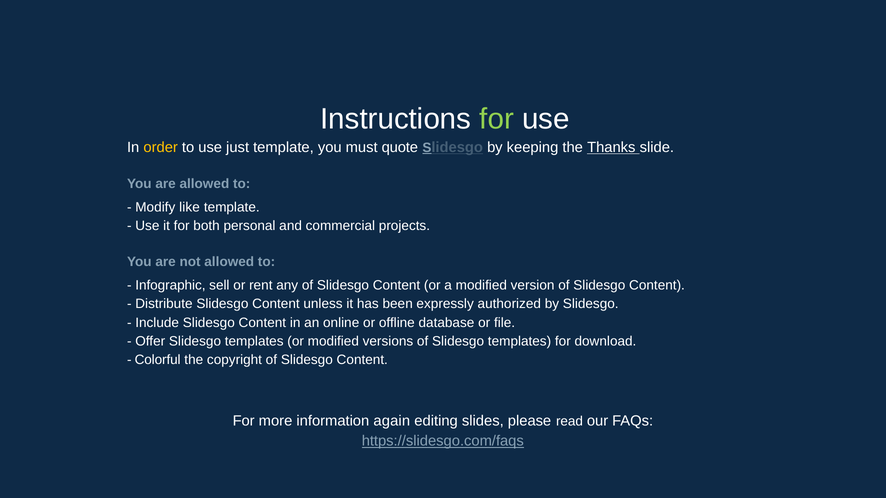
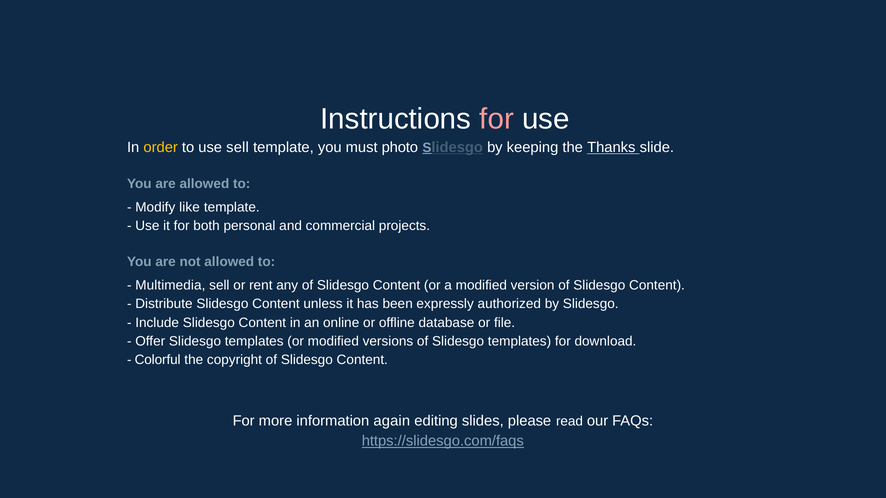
for colour: light green -> pink (497, 119)
use just: just -> sell (238, 147)
quote: quote -> photo (400, 147)
Infographic: Infographic -> Multimedia (170, 286)
